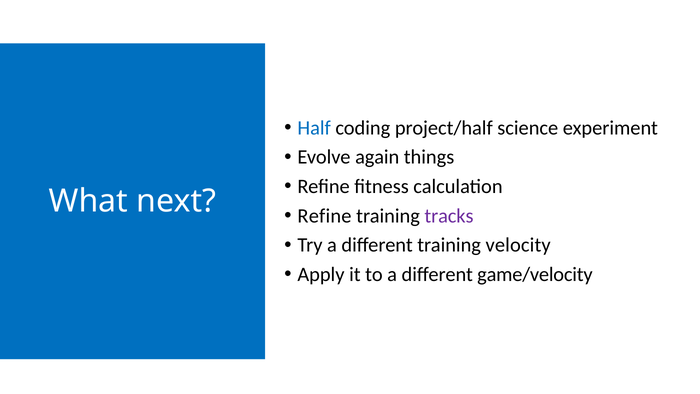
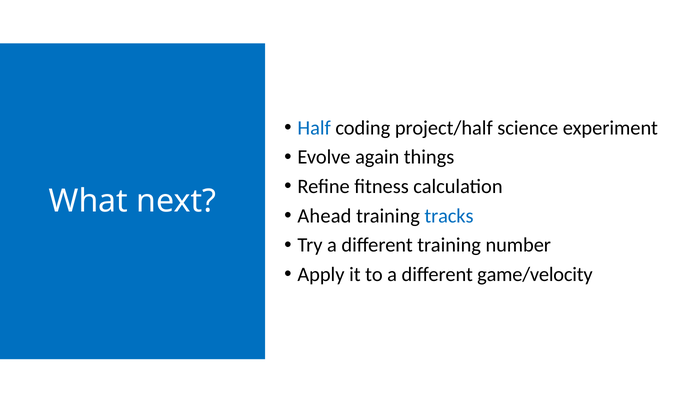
Refine: Refine -> Ahead (324, 216)
tracks colour: purple -> blue (449, 216)
velocity: velocity -> number (518, 245)
